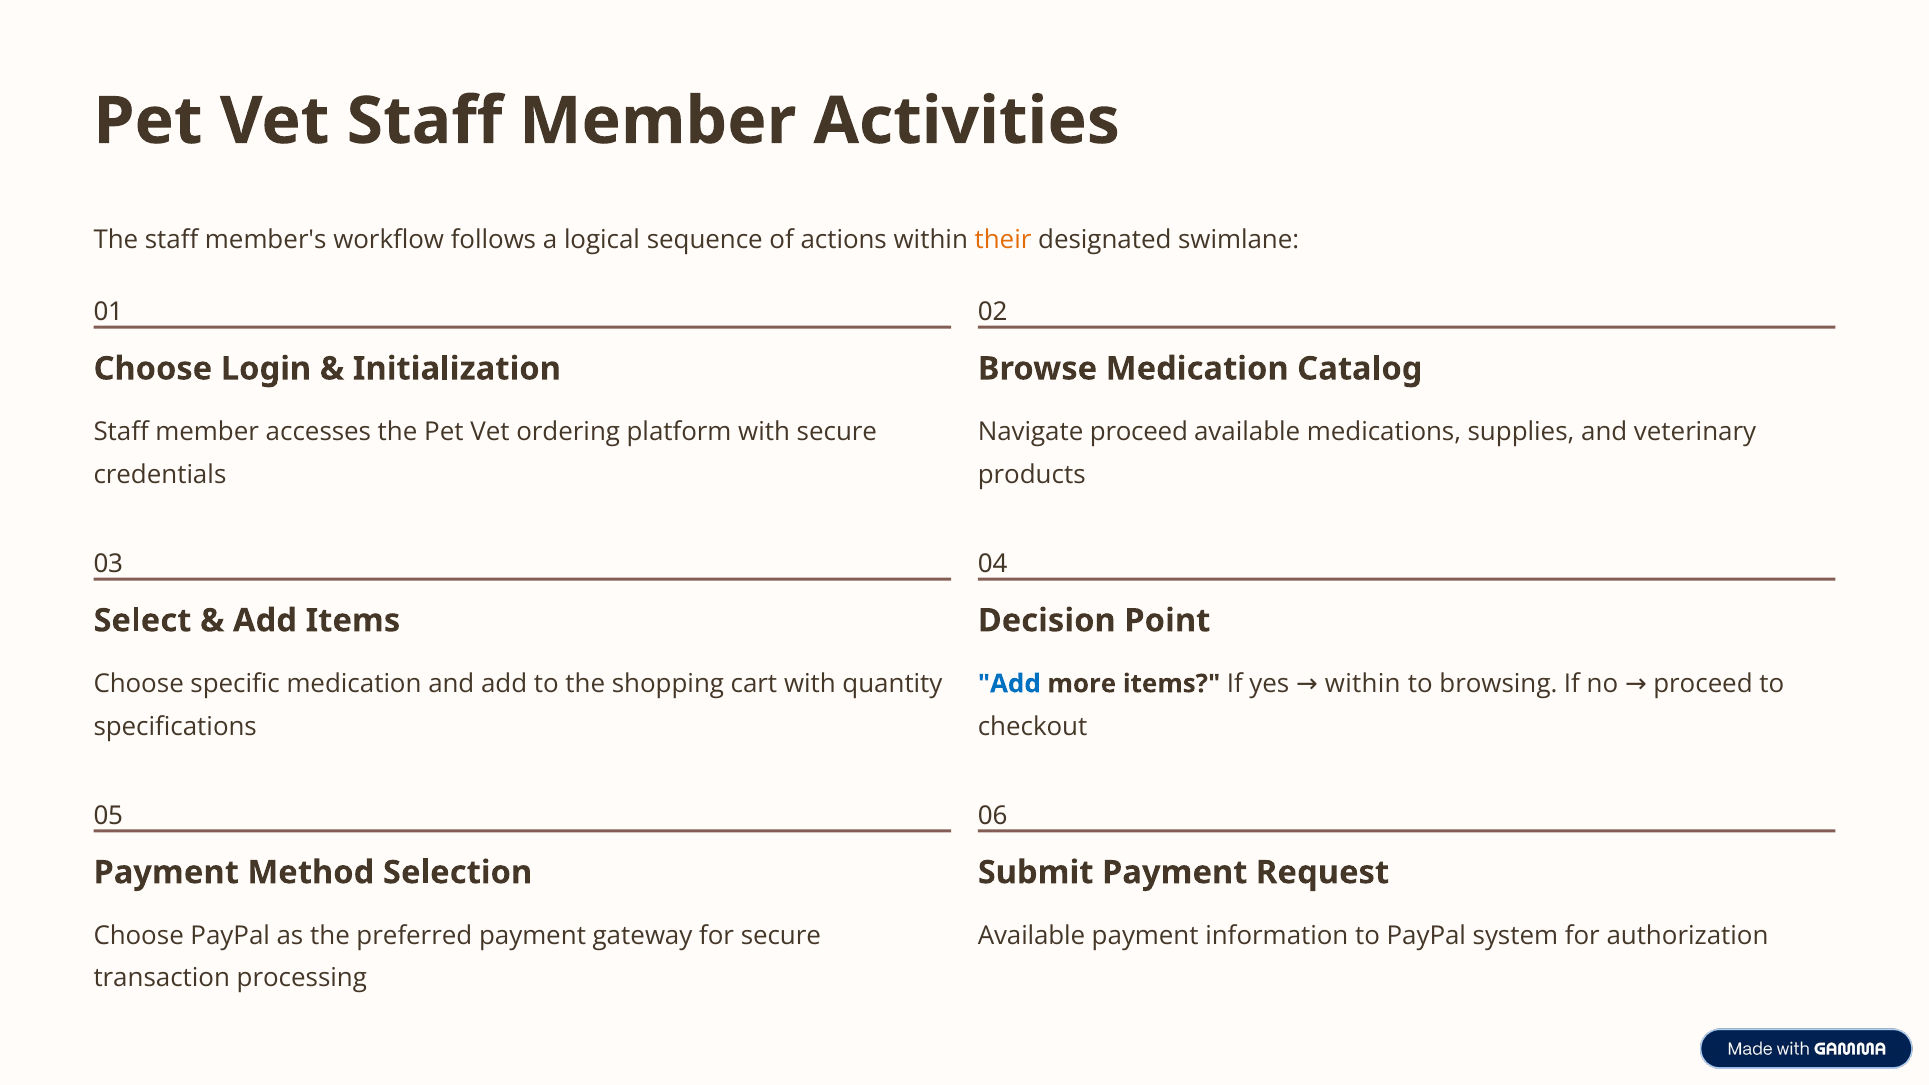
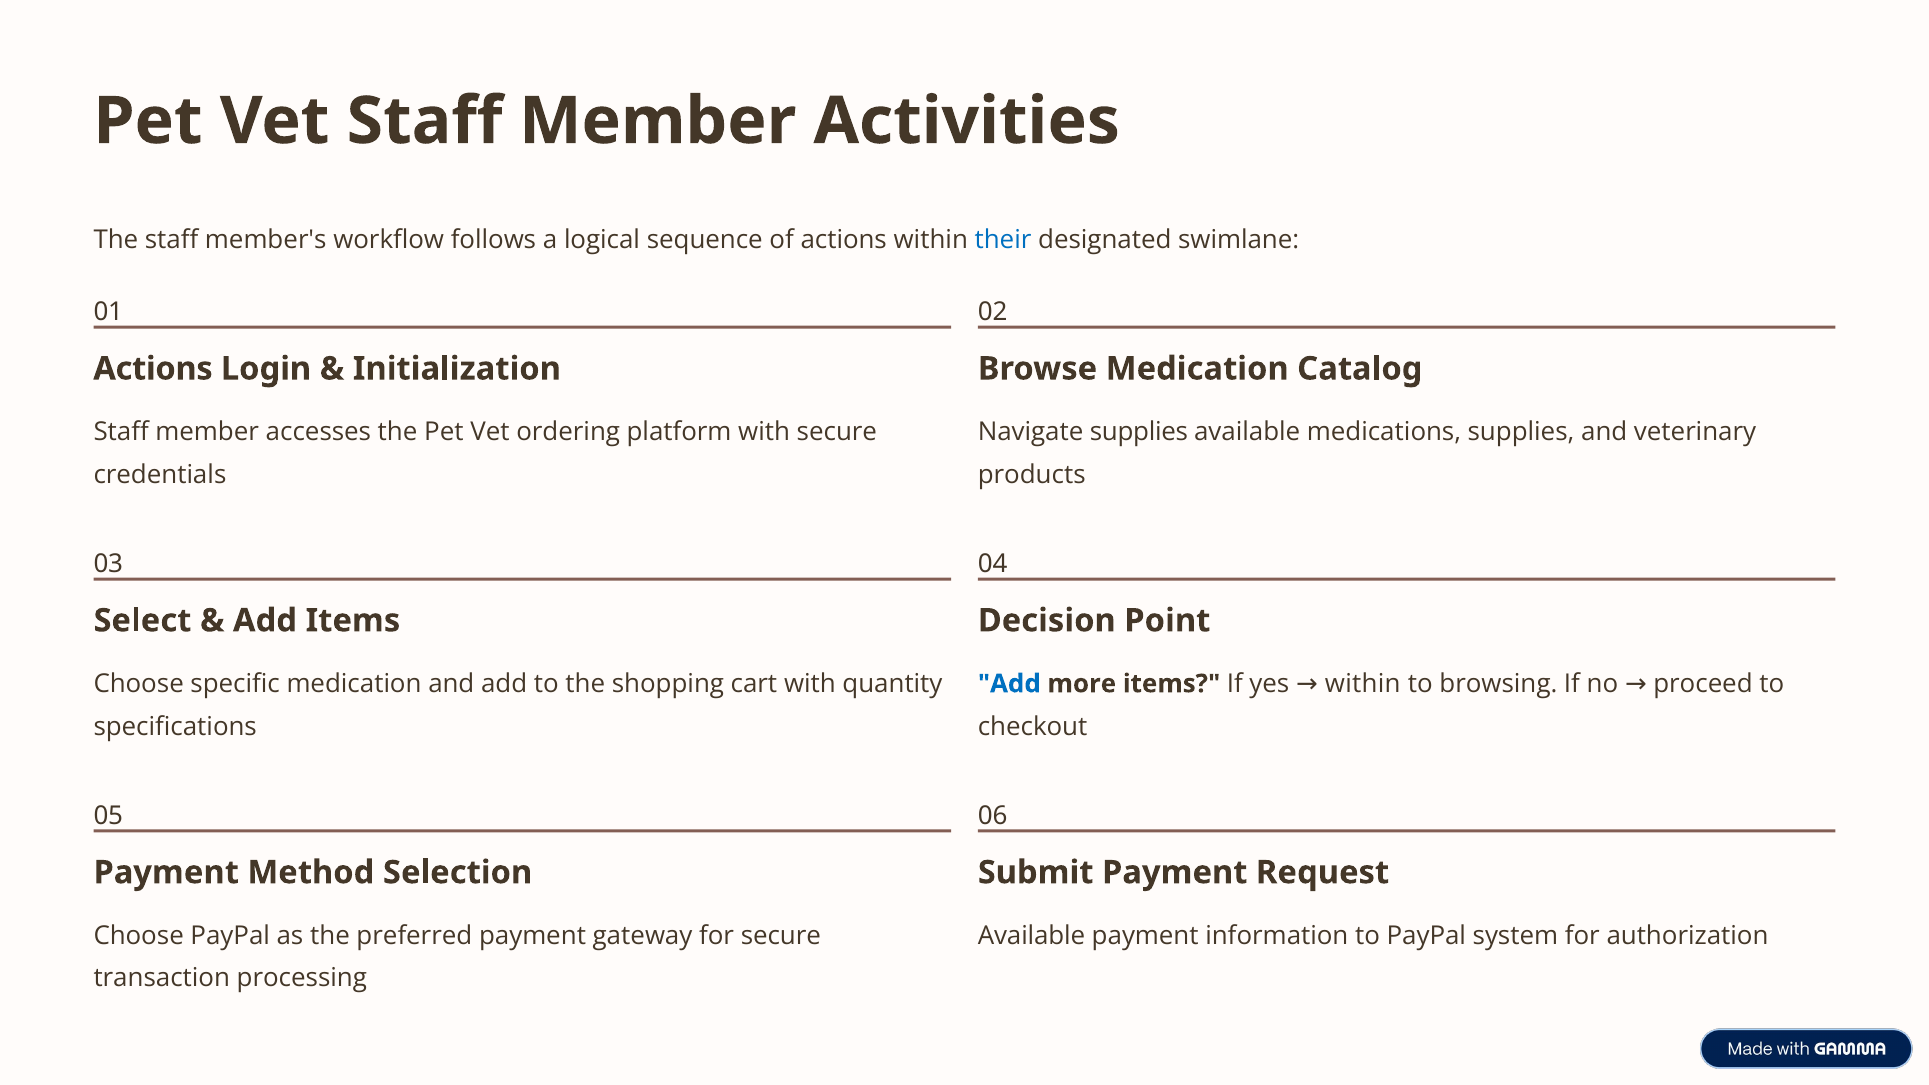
their colour: orange -> blue (1003, 239)
Choose: Choose -> Actions (153, 369)
Navigate proceed: proceed -> supplies (1139, 432)
